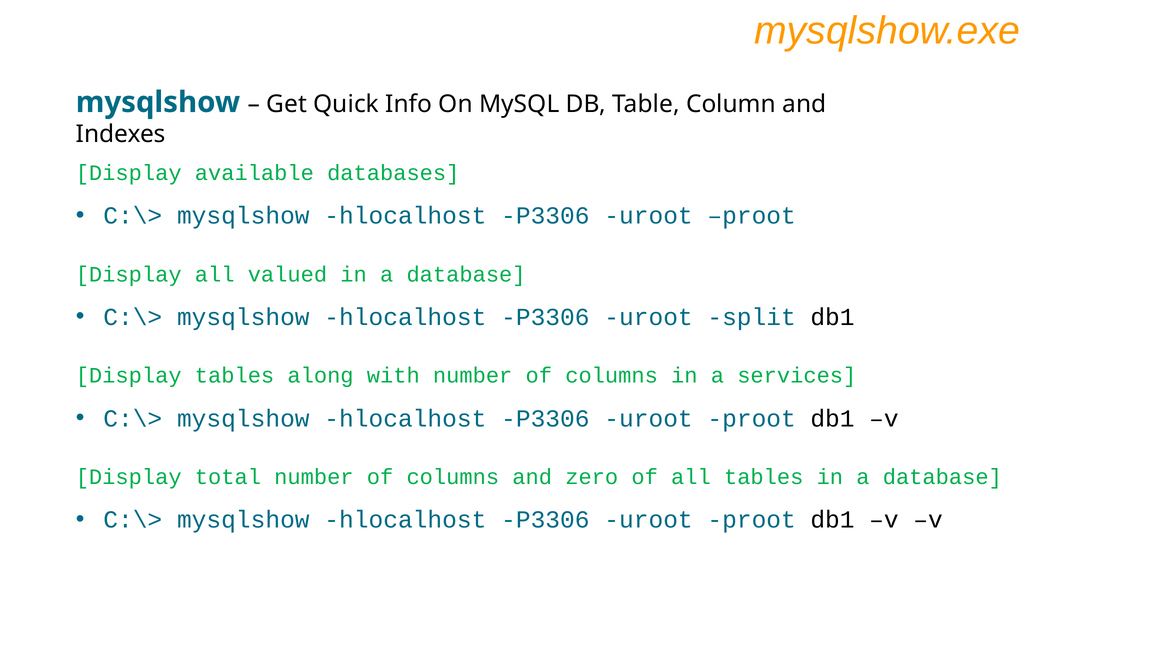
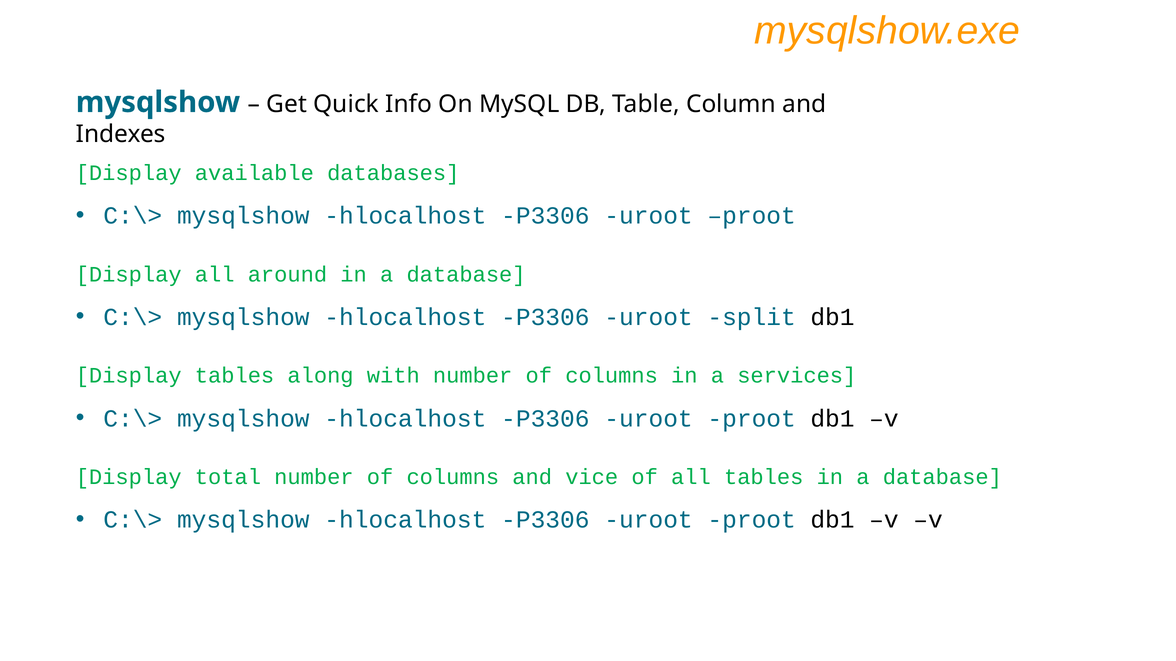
valued: valued -> around (287, 275)
zero: zero -> vice (592, 477)
